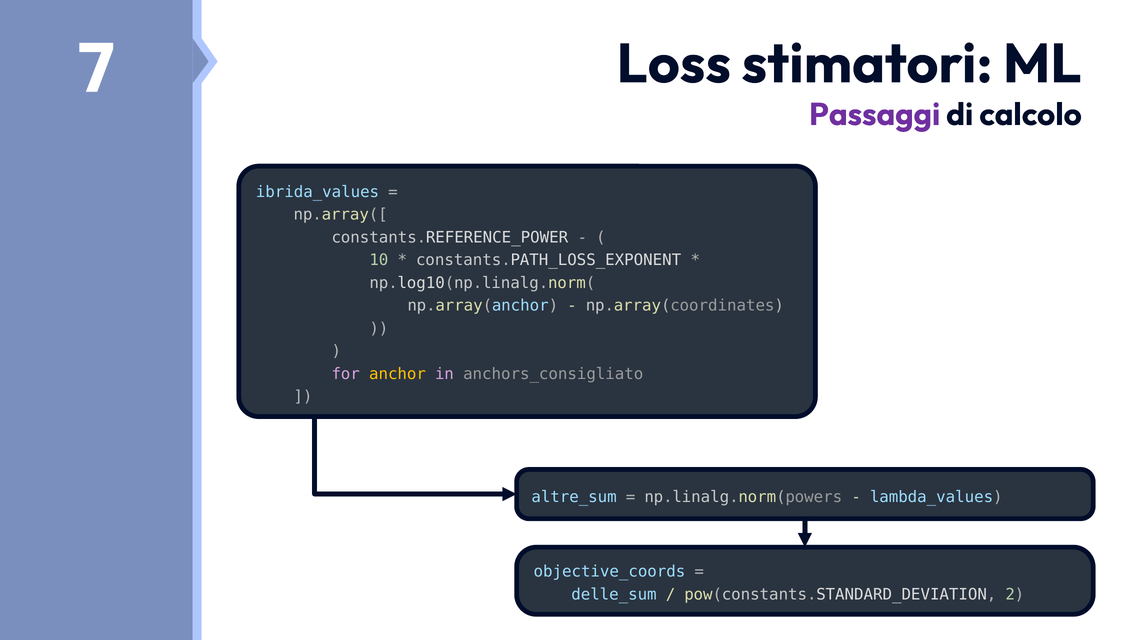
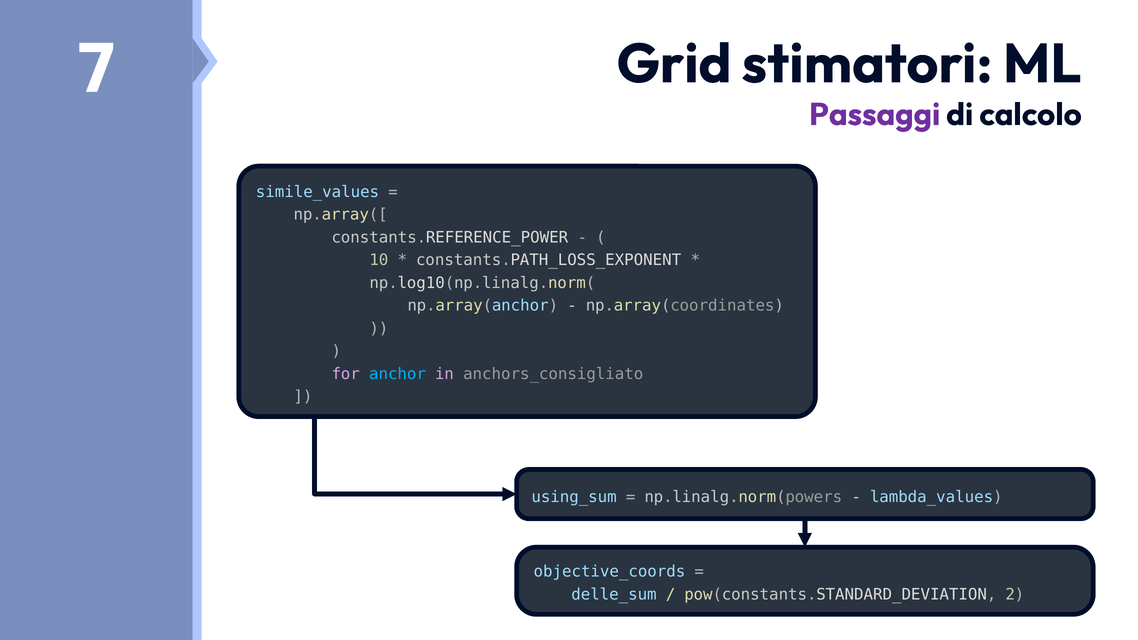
Loss: Loss -> Grid (674, 64)
ibrida_values: ibrida_values -> simile_values (318, 192)
anchor colour: yellow -> light blue (398, 374)
altre_sum: altre_sum -> using_sum (574, 497)
